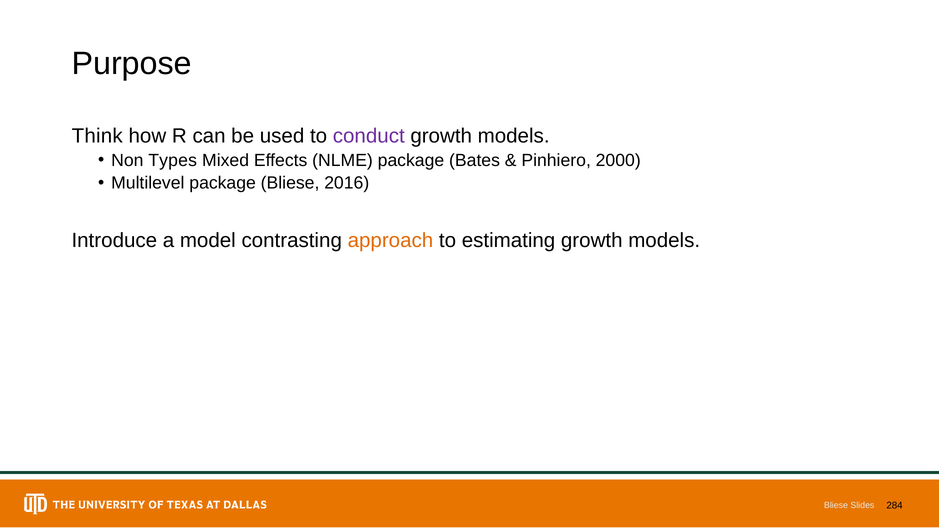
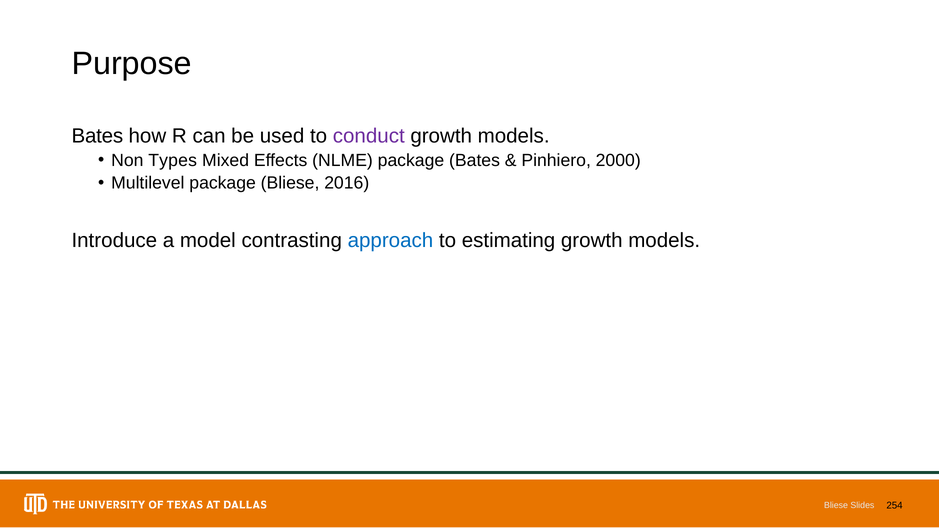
Think: Think -> Bates (97, 136)
approach colour: orange -> blue (390, 241)
284: 284 -> 254 (895, 506)
